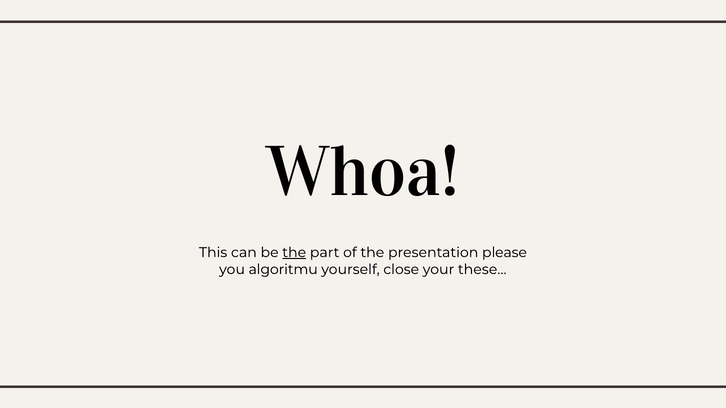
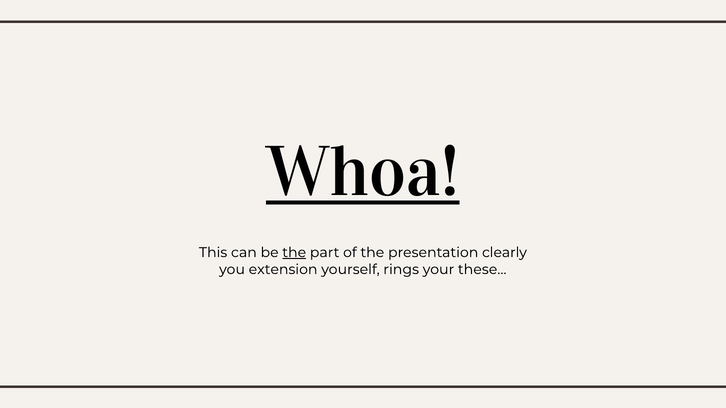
Whoa underline: none -> present (363, 172)
please: please -> clearly (504, 253)
algoritmu: algoritmu -> extension (283, 270)
close: close -> rings (401, 270)
